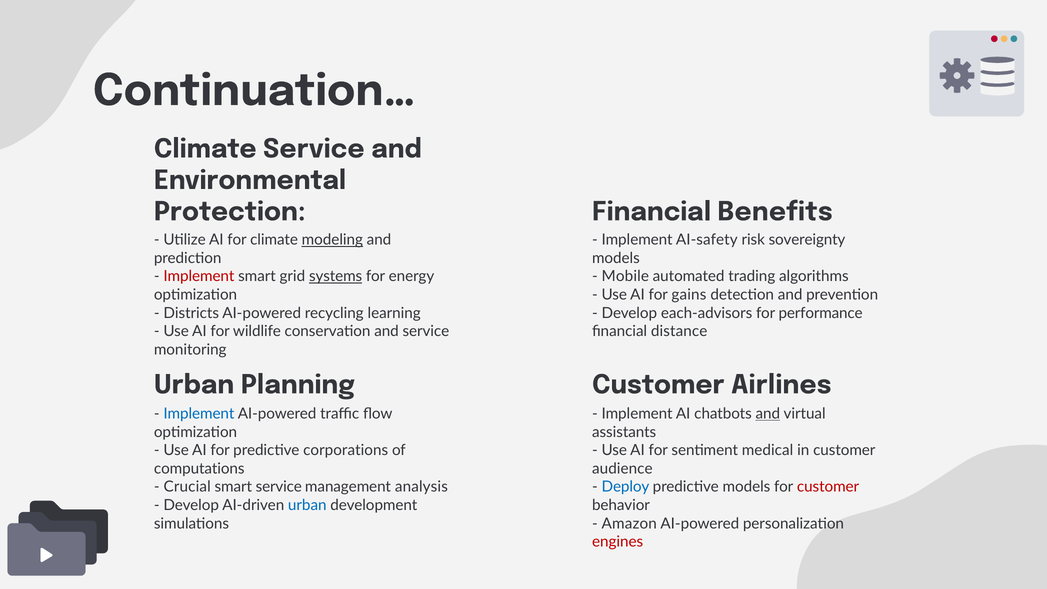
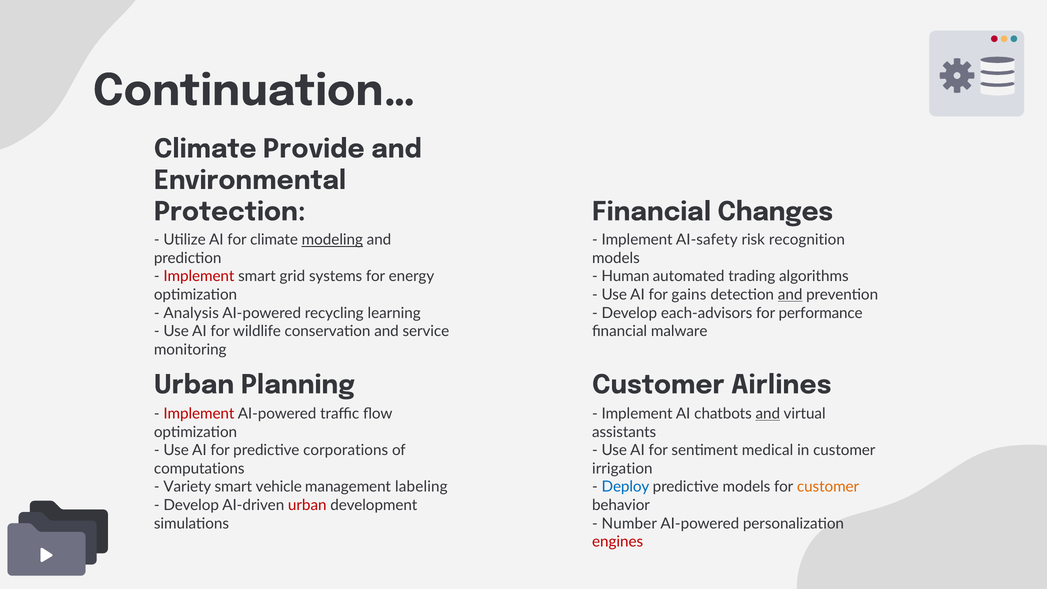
Climate Service: Service -> Provide (314, 149)
Benefits: Benefits -> Changes (775, 212)
sovereignty: sovereignty -> recognition (807, 240)
systems underline: present -> none (336, 276)
Mobile: Mobile -> Human (625, 276)
and underline: none -> present (790, 295)
Districts: Districts -> Analysis (191, 313)
distance: distance -> malware (679, 331)
Implement colour: blue -> red (199, 414)
audience: audience -> irrigation (622, 469)
Crucial: Crucial -> Variety (187, 487)
smart service: service -> vehicle (279, 487)
analysis: analysis -> labeling (421, 487)
customer colour: red -> orange (828, 487)
urban colour: blue -> red (307, 505)
Amazon: Amazon -> Number (629, 523)
